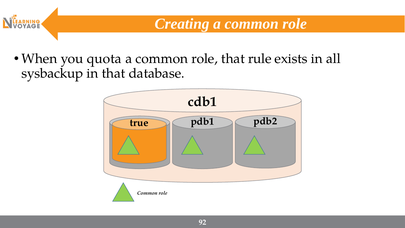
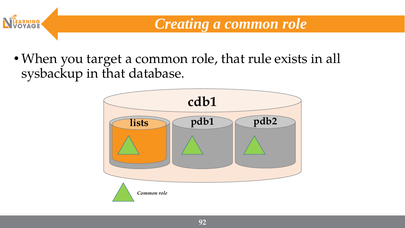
quota: quota -> target (104, 59)
true: true -> lists (139, 123)
